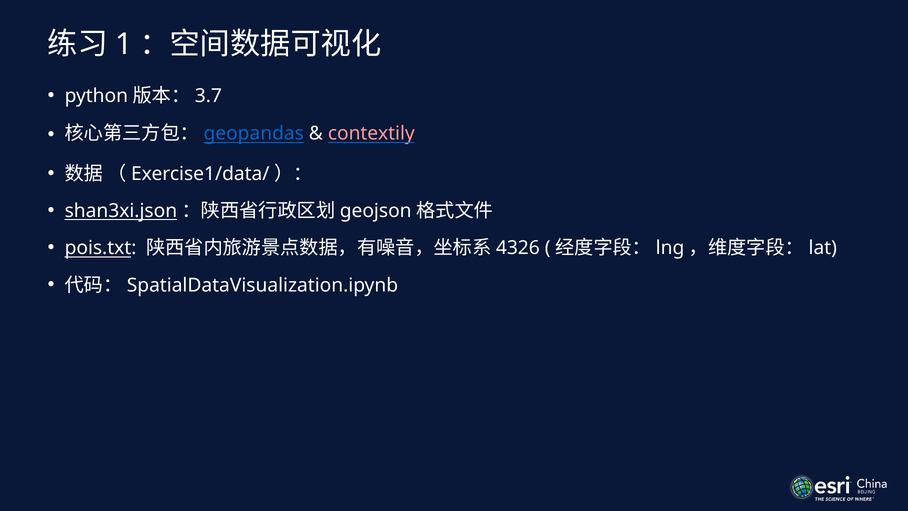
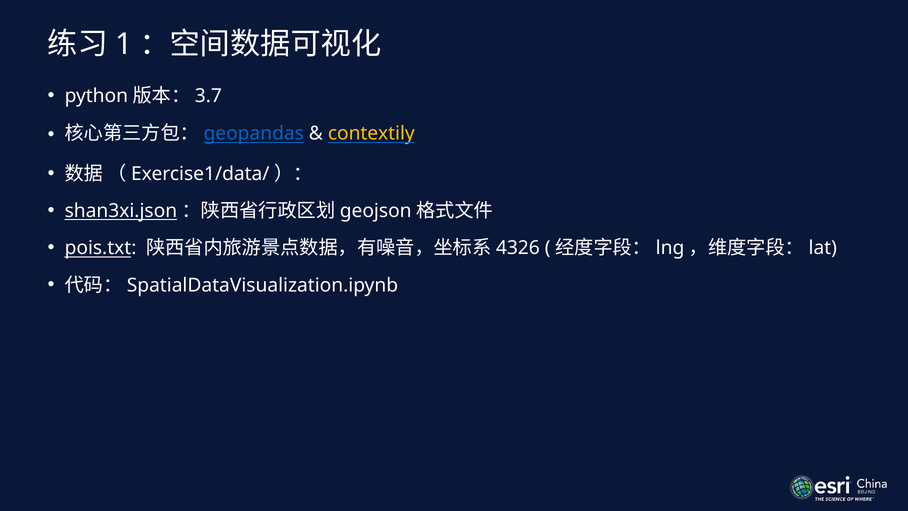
contextily colour: pink -> yellow (371, 133)
